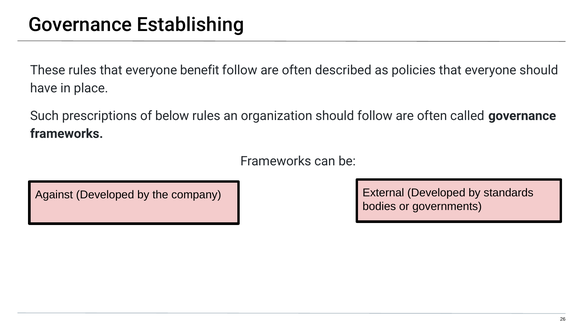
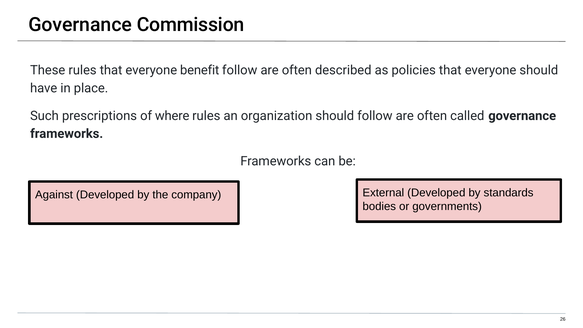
Establishing: Establishing -> Commission (191, 25)
below: below -> where (172, 116)
